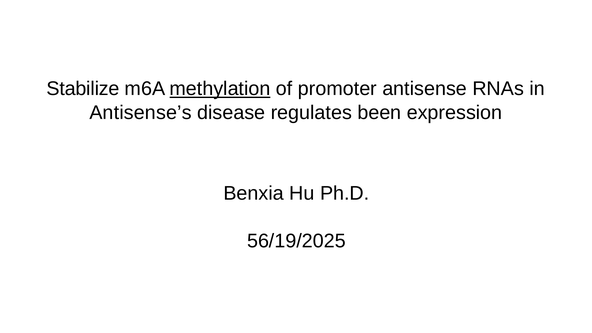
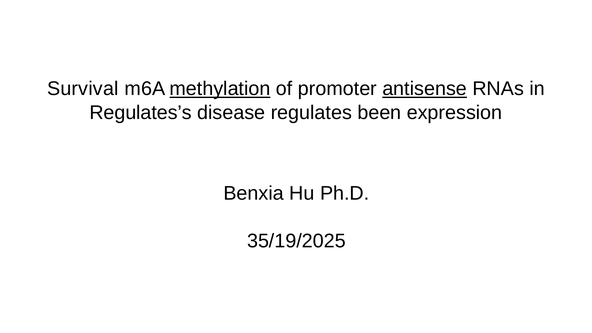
Stabilize: Stabilize -> Survival (83, 89)
antisense underline: none -> present (425, 89)
Antisense’s: Antisense’s -> Regulates’s (141, 112)
56/19/2025: 56/19/2025 -> 35/19/2025 (296, 241)
